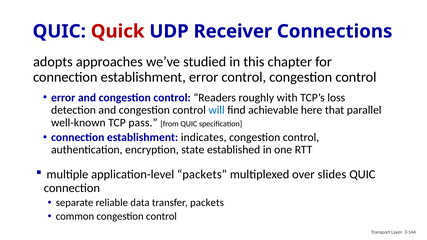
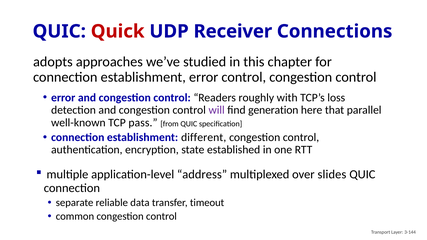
will colour: blue -> purple (217, 110)
achievable: achievable -> generation (273, 110)
indicates: indicates -> different (204, 137)
application-level packets: packets -> address (202, 175)
transfer packets: packets -> timeout (207, 203)
